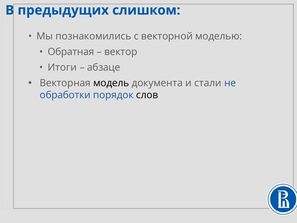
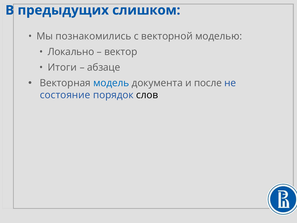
Обратная: Обратная -> Локально (71, 52)
модель colour: black -> blue (111, 83)
стали: стали -> после (208, 83)
обработки: обработки -> состояние (65, 95)
